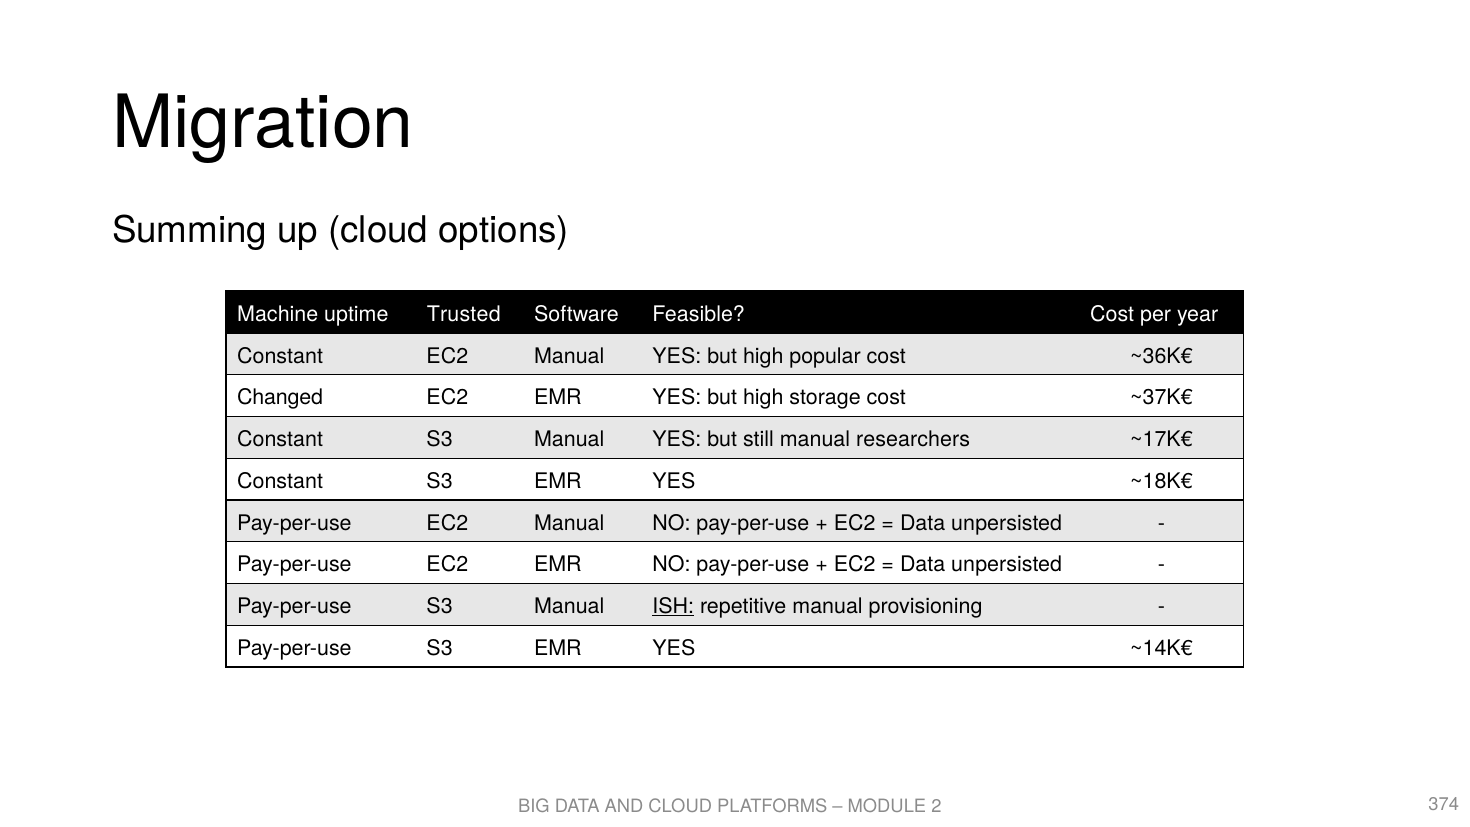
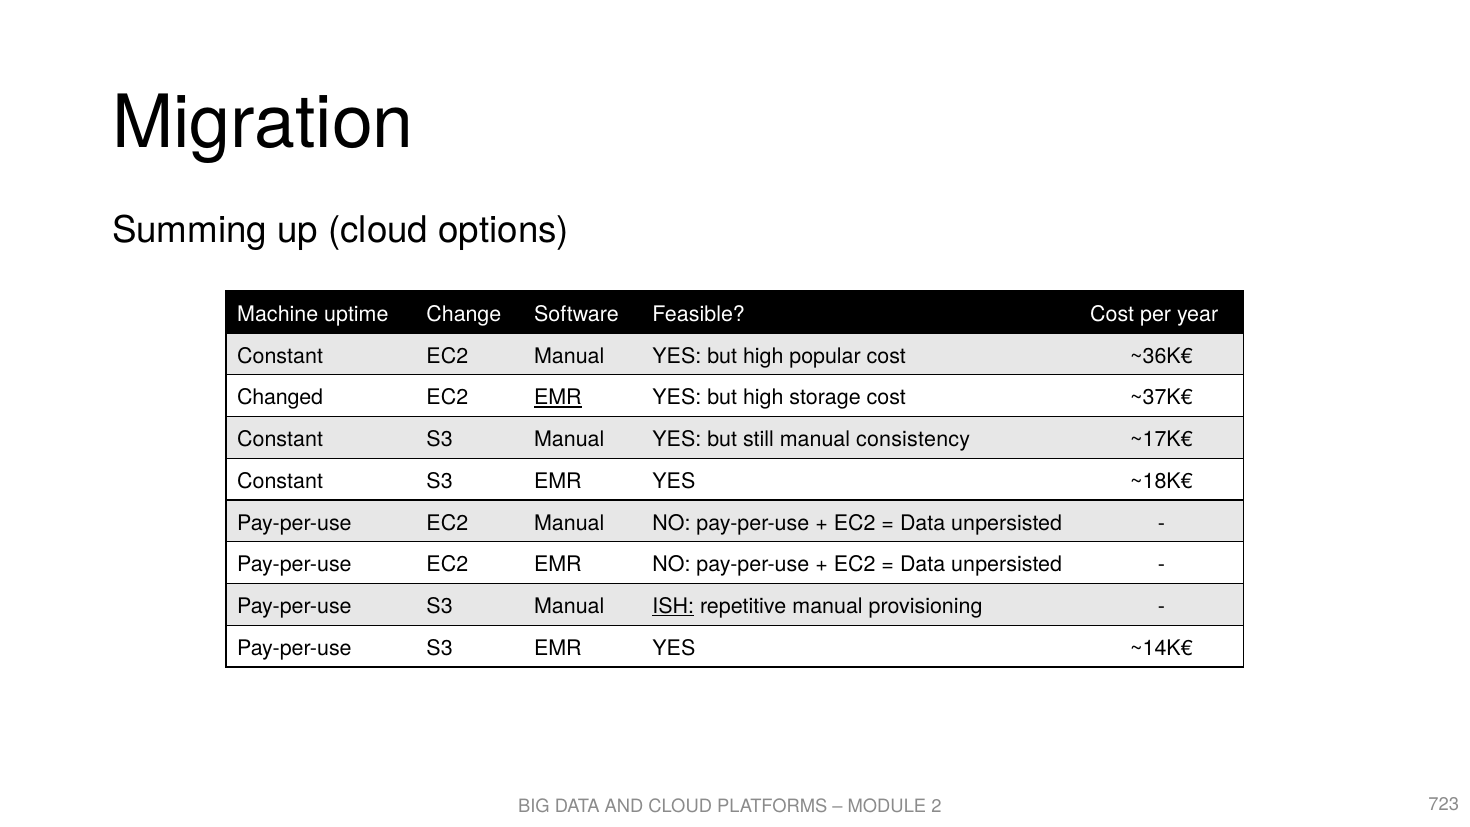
Trusted: Trusted -> Change (464, 314)
EMR underline: none -> present (558, 398)
researchers: researchers -> consistency (913, 439)
374: 374 -> 723 (1444, 804)
